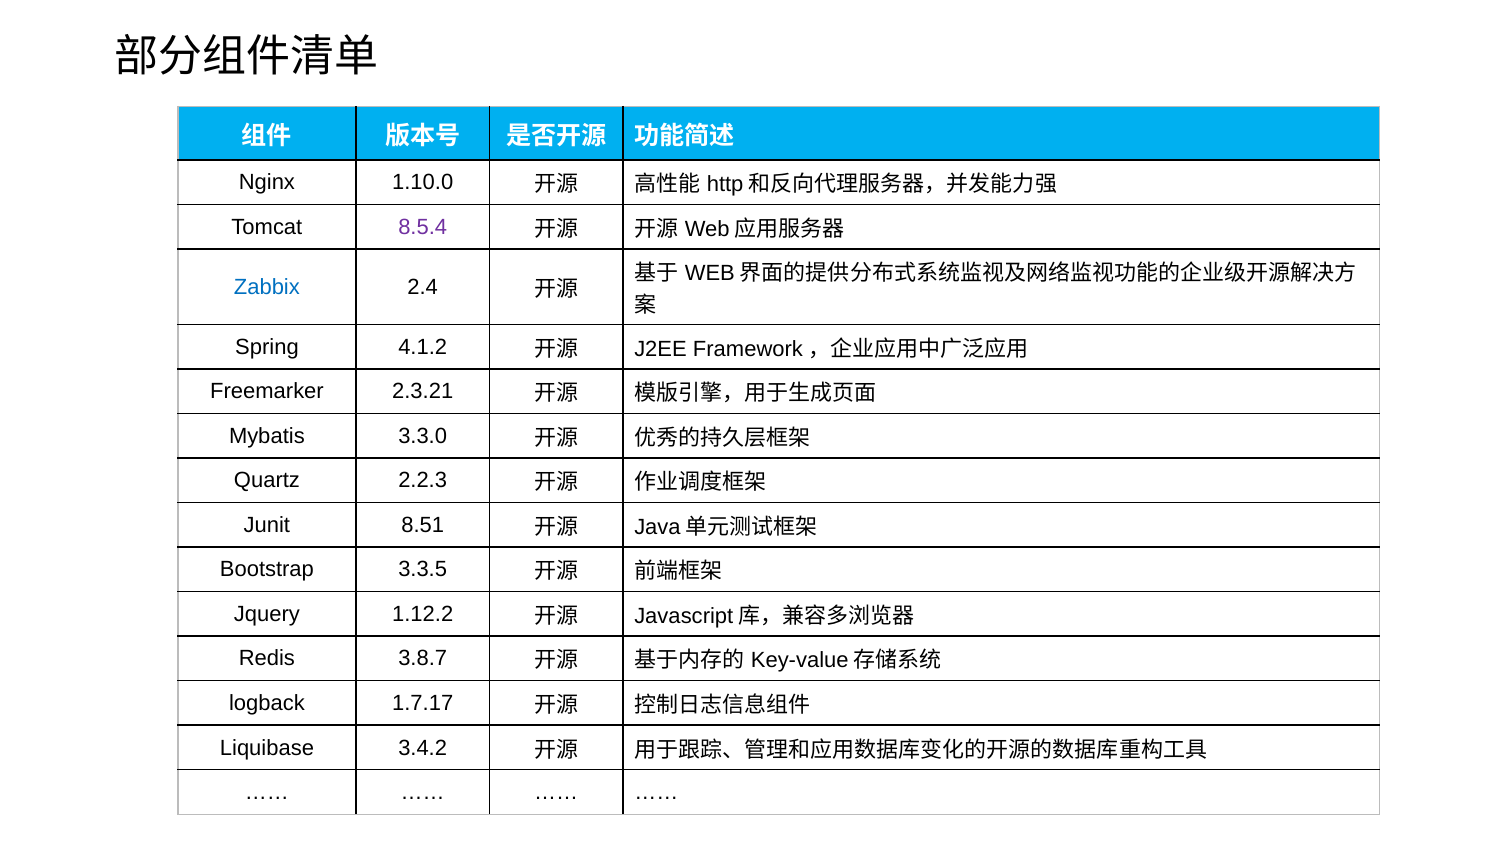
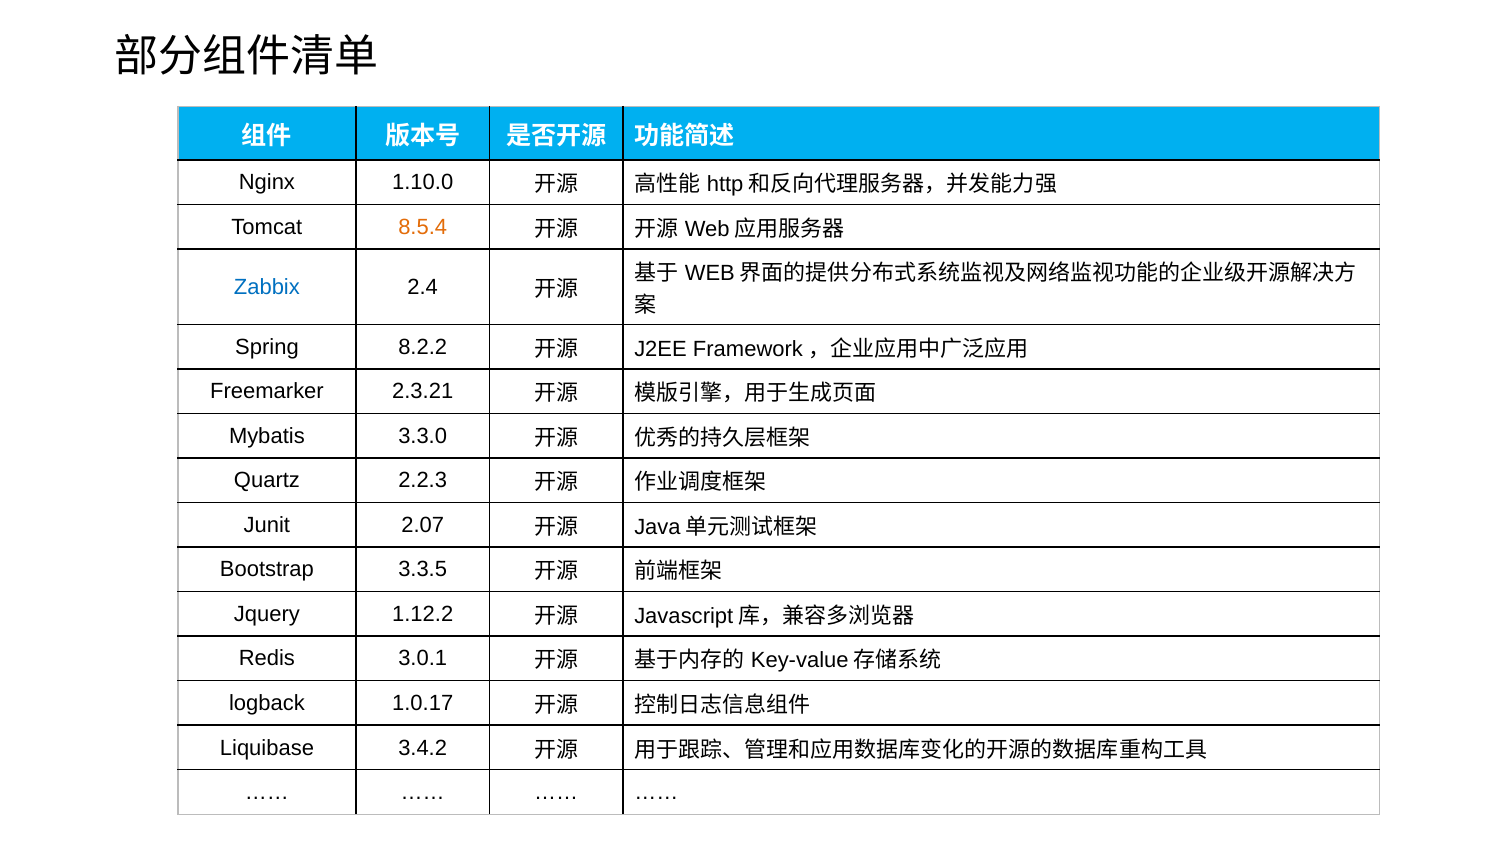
8.5.4 colour: purple -> orange (423, 227)
4.1.2: 4.1.2 -> 8.2.2 (423, 347)
8.51: 8.51 -> 2.07 (423, 525)
3.8.7: 3.8.7 -> 3.0.1 (423, 658)
1.7.17: 1.7.17 -> 1.0.17 (423, 703)
